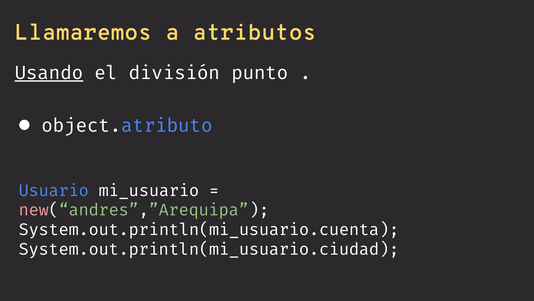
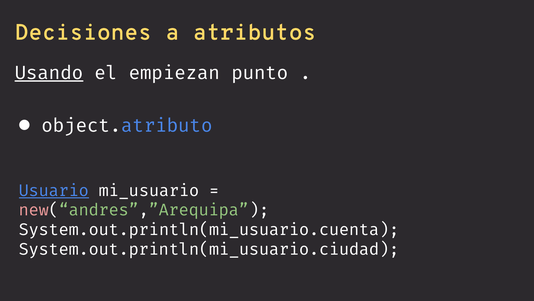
Llamaremos: Llamaremos -> Decisiones (83, 32)
división: división -> empiezan (174, 73)
Usuario underline: none -> present (54, 190)
